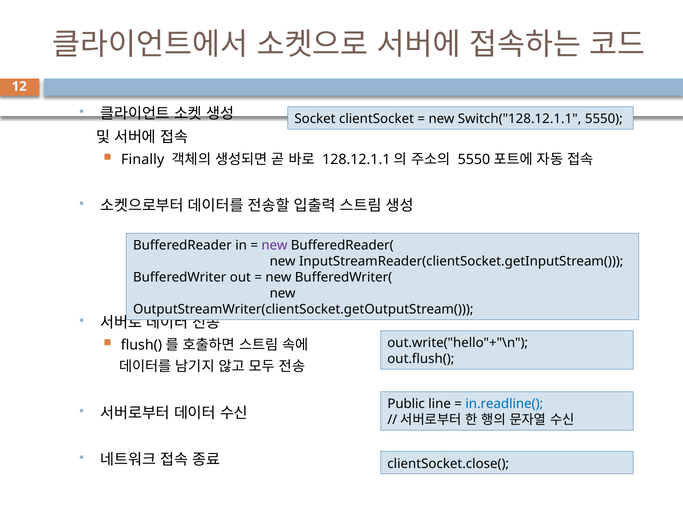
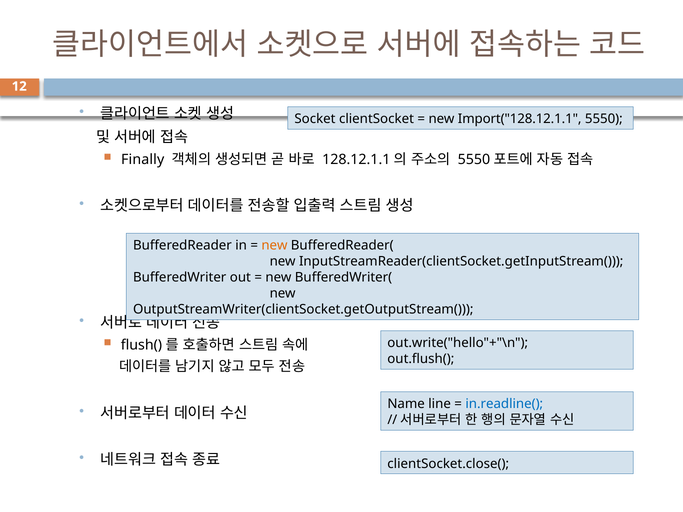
Switch("128.12.1.1: Switch("128.12.1.1 -> Import("128.12.1.1 (520, 119)
new colour: purple -> orange (274, 246)
Public: Public -> Name (406, 404)
